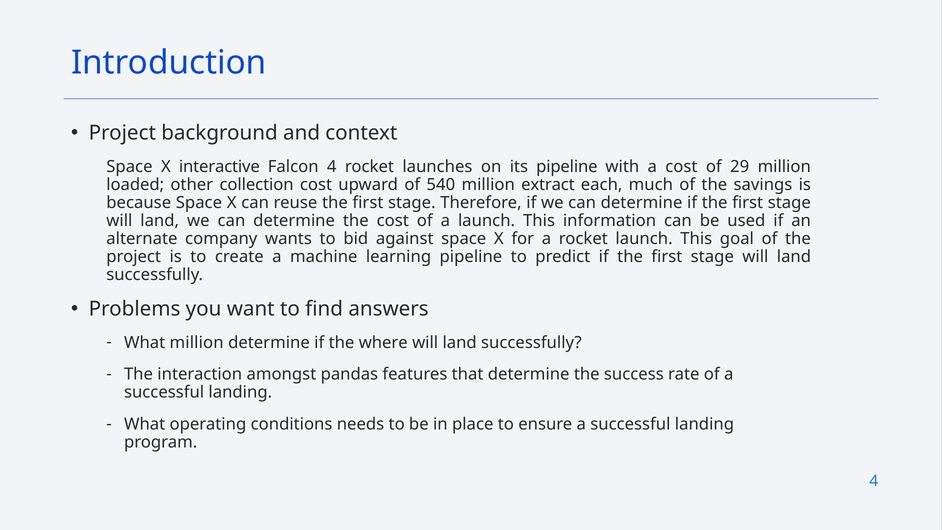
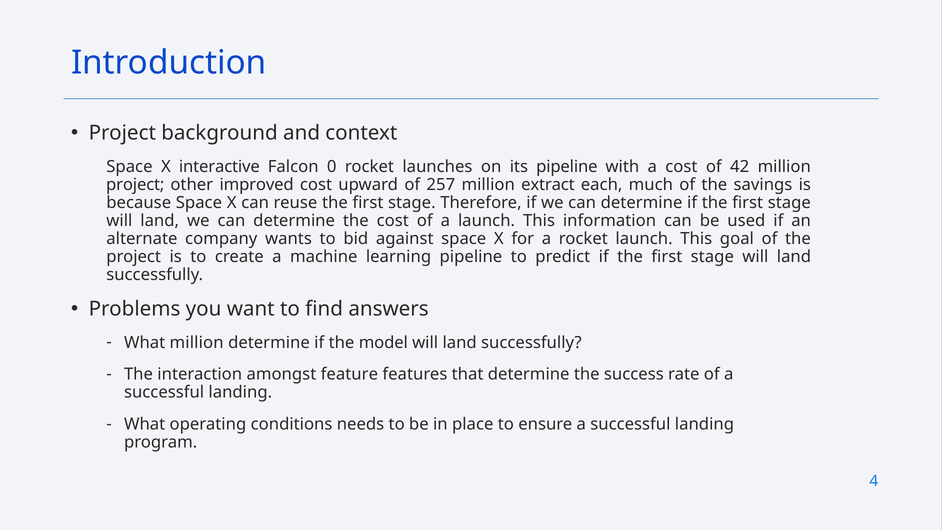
Falcon 4: 4 -> 0 (332, 167)
29: 29 -> 42 (740, 167)
loaded: loaded -> project (135, 185)
collection: collection -> improved (257, 185)
540: 540 -> 257 (441, 185)
where: where -> model (383, 343)
pandas: pandas -> feature (349, 374)
